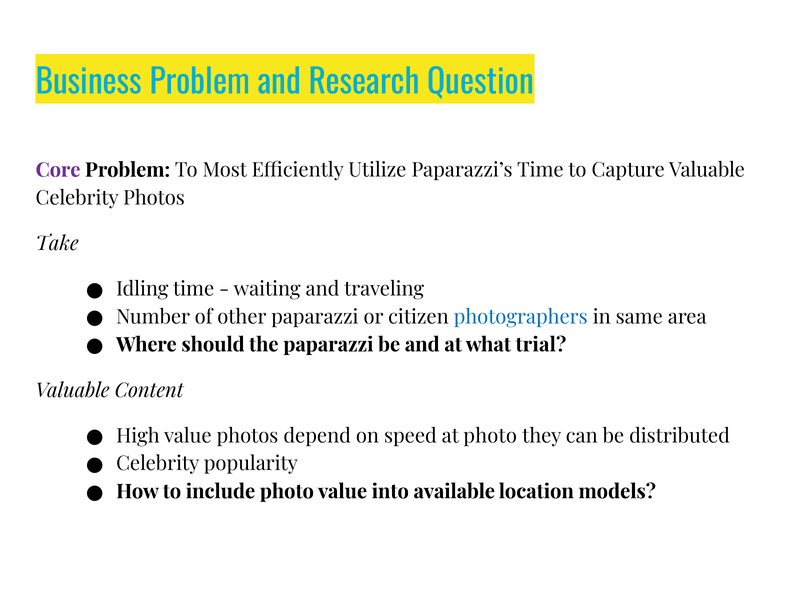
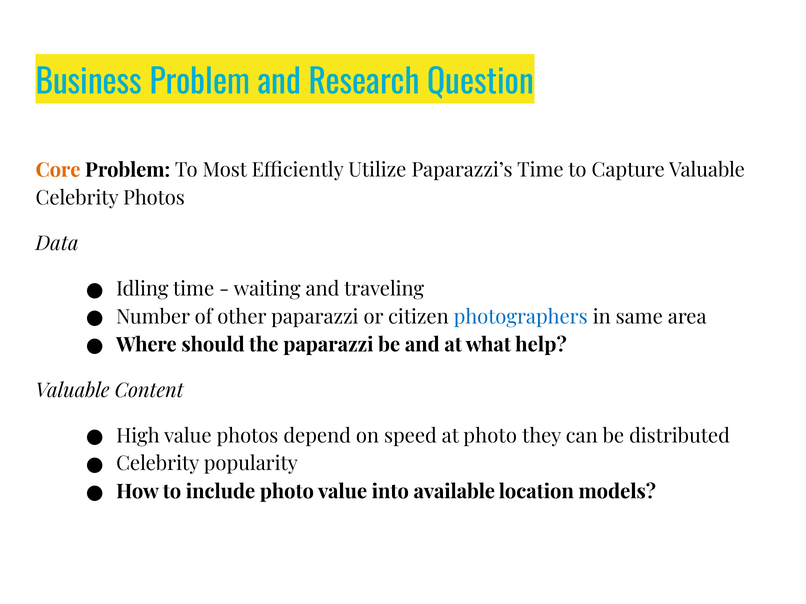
Core colour: purple -> orange (58, 170)
Take: Take -> Data (57, 244)
trial: trial -> help (541, 345)
